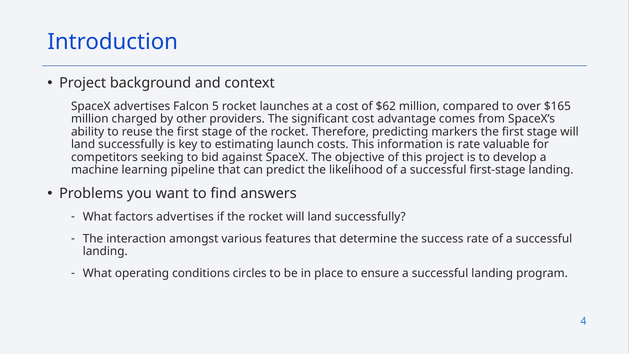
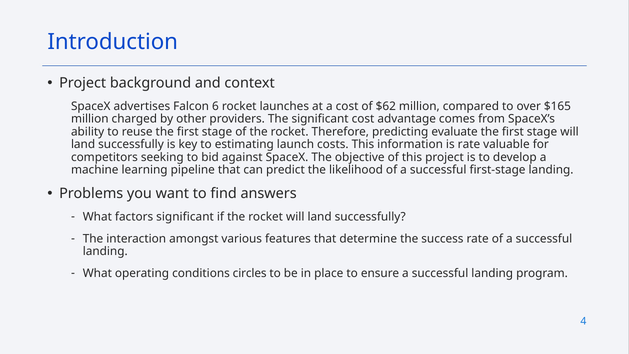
5: 5 -> 6 (215, 106)
markers: markers -> evaluate (455, 132)
factors advertises: advertises -> significant (185, 217)
